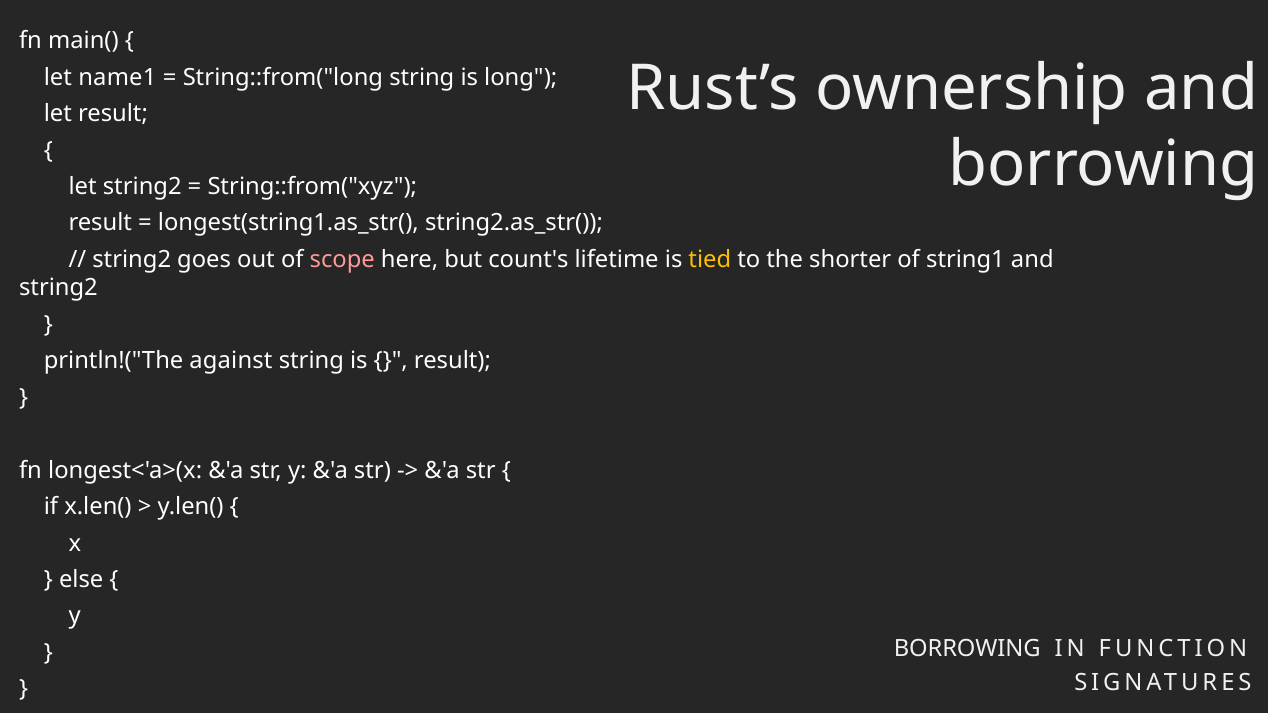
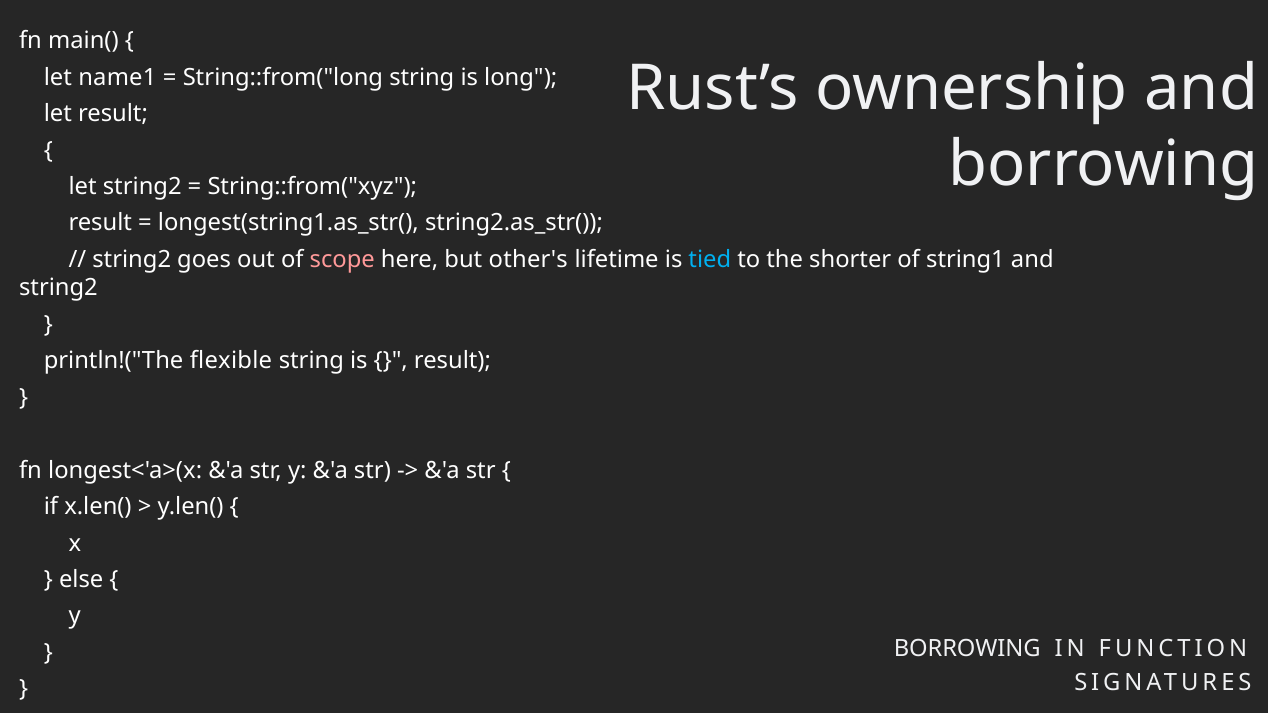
count's: count's -> other's (528, 260)
tied colour: yellow -> light blue (710, 260)
against: against -> flexible (231, 361)
